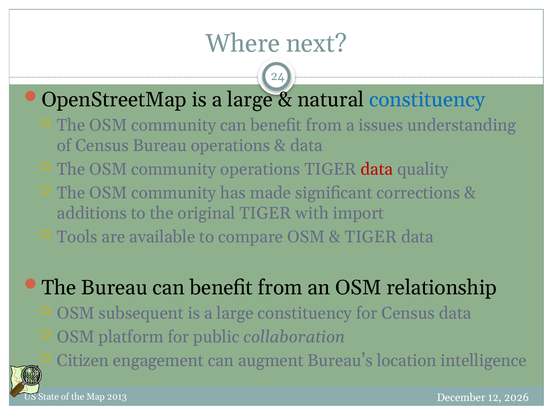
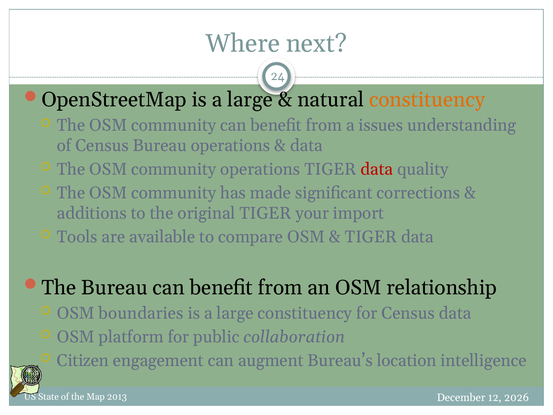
constituency colour: blue -> orange (427, 100)
with: with -> your (312, 213)
subsequent: subsequent -> boundaries (141, 313)
